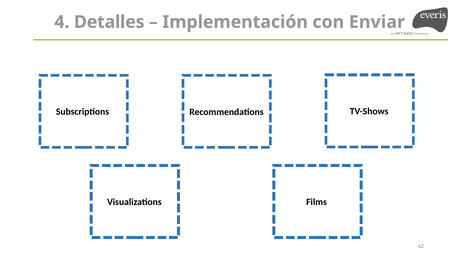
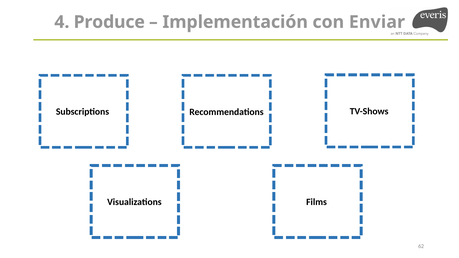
Detalles: Detalles -> Produce (109, 22)
